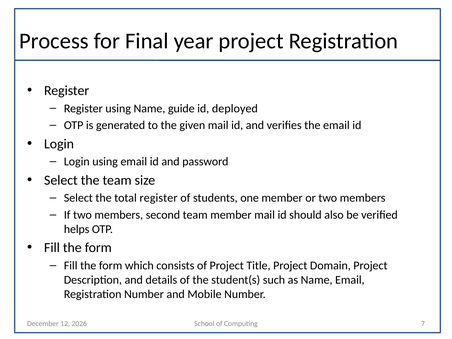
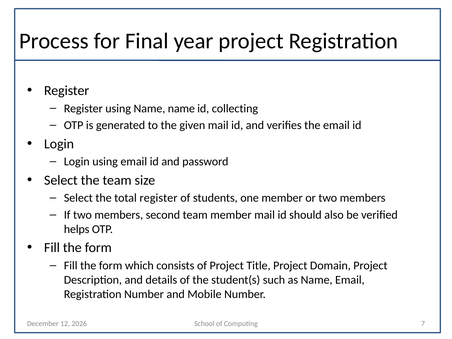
Name guide: guide -> name (181, 108)
deployed: deployed -> collecting (235, 108)
